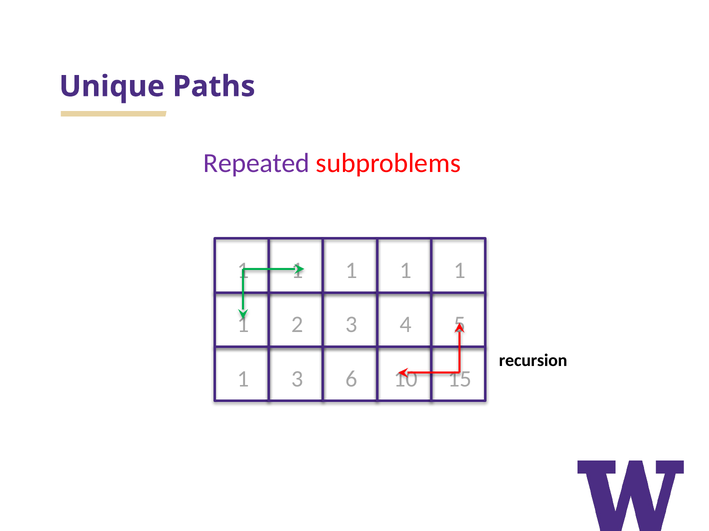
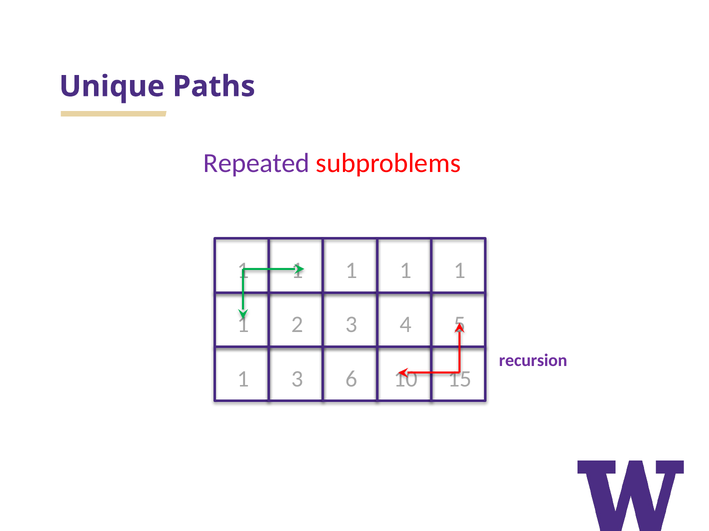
recursion colour: black -> purple (533, 361)
